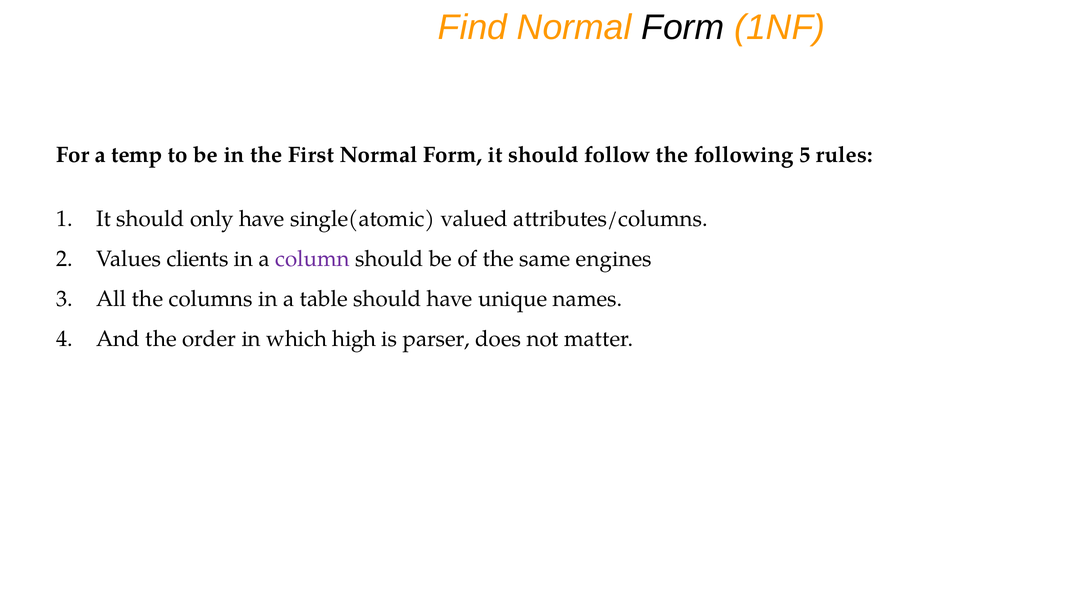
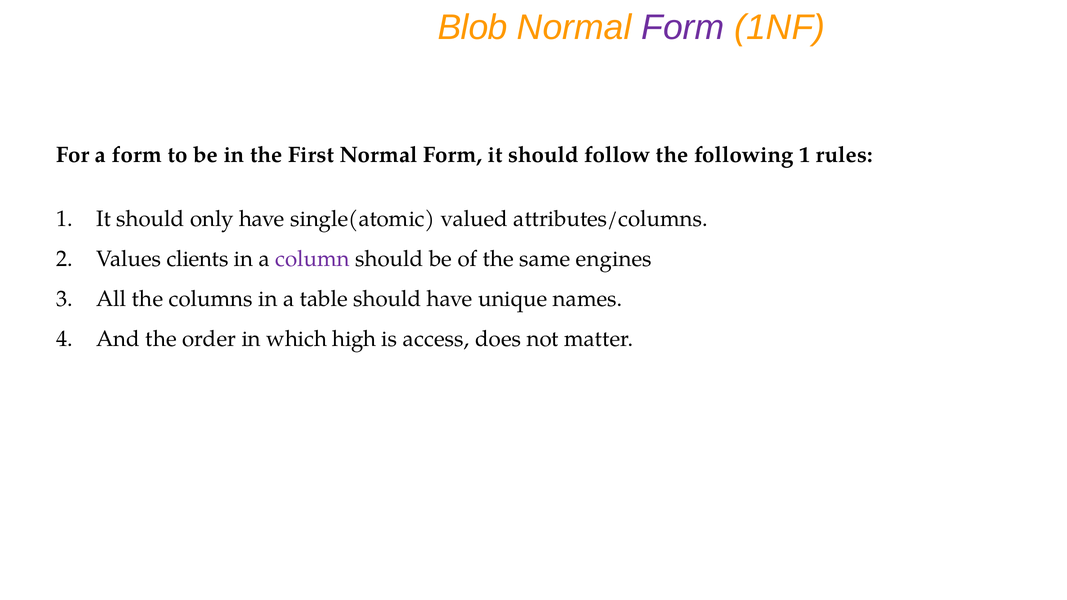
Find: Find -> Blob (473, 28)
Form colour: black -> purple (683, 28)
a temp: temp -> form (137, 155)
following 5: 5 -> 1 (805, 155)
parser: parser -> access (436, 339)
